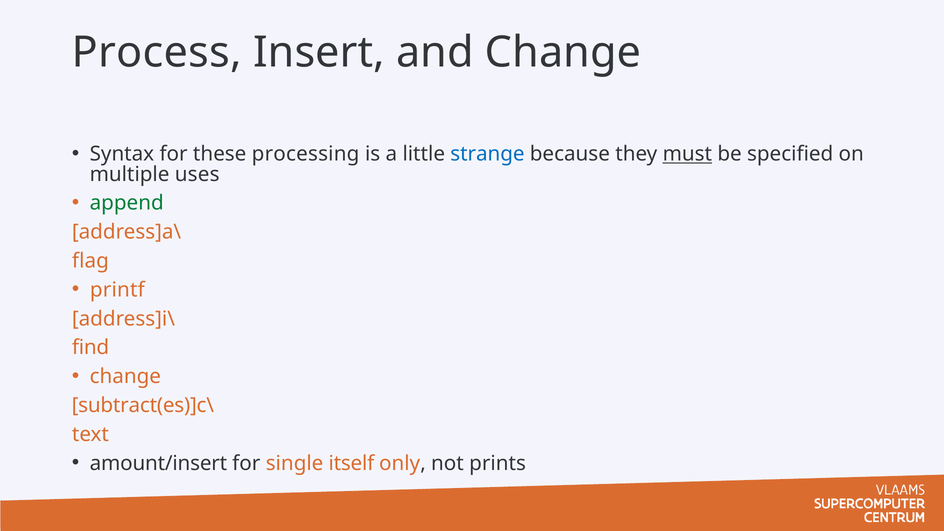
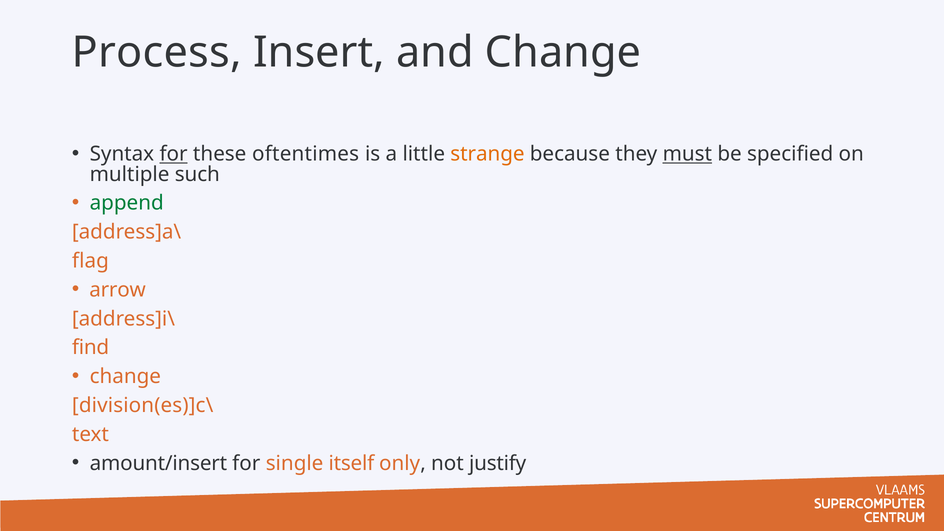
for underline: none -> present (174, 154)
processing: processing -> oftentimes (306, 154)
strange colour: blue -> orange (487, 154)
uses: uses -> such (197, 174)
printf: printf -> arrow (118, 290)
subtract(es)]c\: subtract(es)]c\ -> division(es)]c\ (143, 405)
prints: prints -> justify (498, 463)
